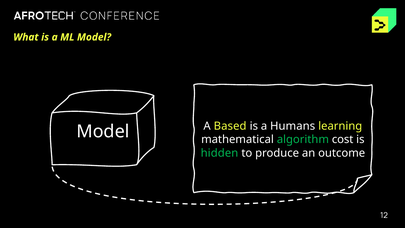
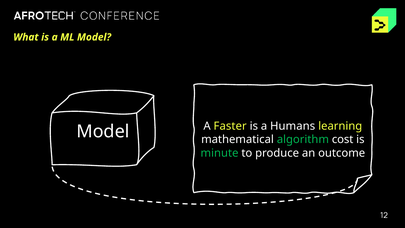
Based: Based -> Faster (230, 126)
hidden: hidden -> minute (220, 153)
